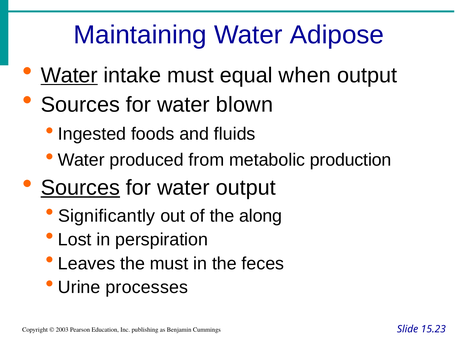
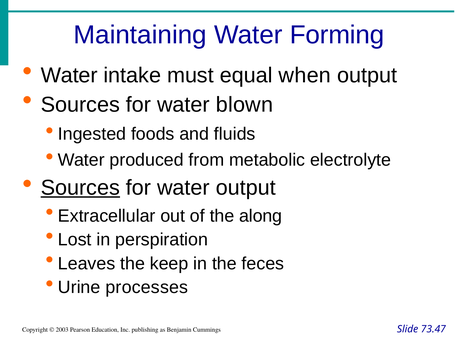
Adipose: Adipose -> Forming (337, 35)
Water underline: present -> none (69, 75)
production: production -> electrolyte (351, 160)
Significantly: Significantly -> Extracellular (107, 216)
the must: must -> keep (169, 264)
15.23: 15.23 -> 73.47 (433, 330)
